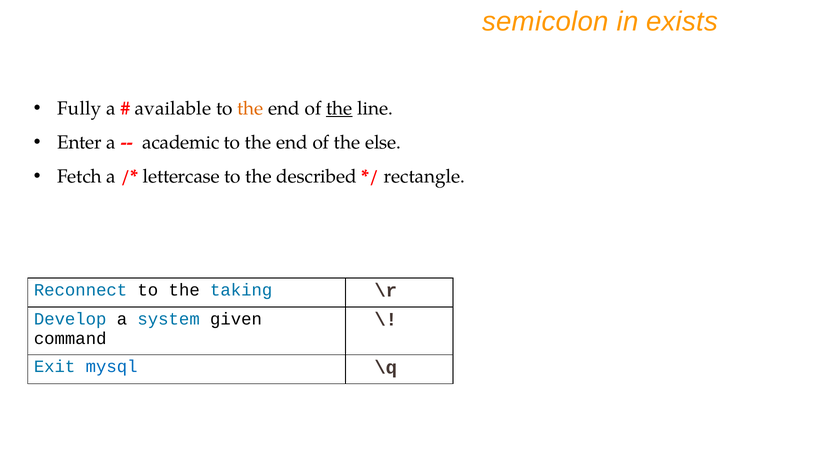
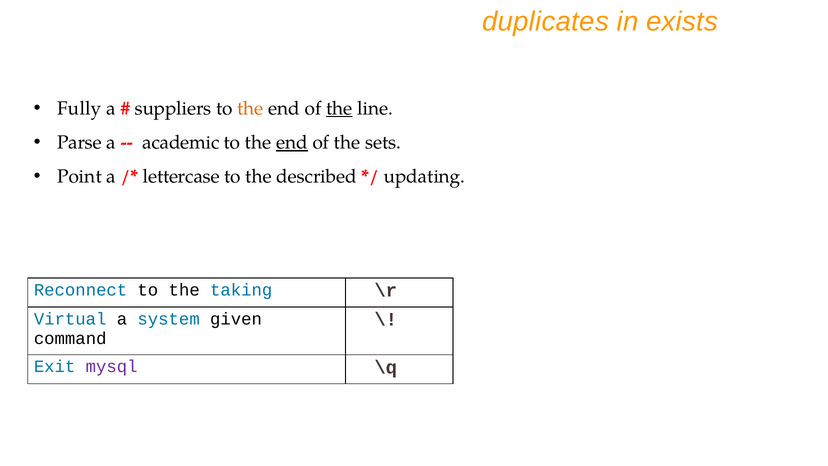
semicolon: semicolon -> duplicates (545, 22)
available: available -> suppliers (173, 108)
Enter: Enter -> Parse (79, 143)
end underline: none -> present (292, 143)
else: else -> sets (383, 143)
Fetch: Fetch -> Point (79, 177)
rectangle: rectangle -> updating (424, 177)
Develop: Develop -> Virtual (70, 319)
mysql colour: blue -> purple (112, 366)
